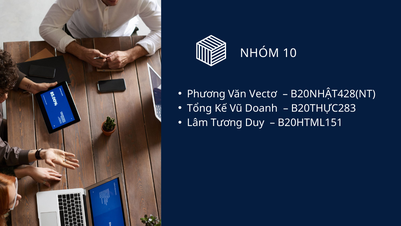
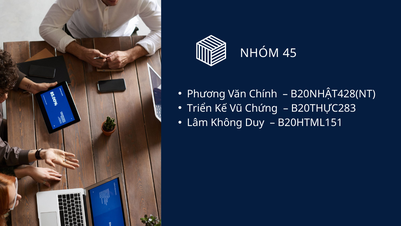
10: 10 -> 45 (290, 53)
Vectơ: Vectơ -> Chính (263, 94)
Tổng: Tổng -> Triển (199, 108)
Doanh: Doanh -> Chứng (261, 108)
Tương: Tương -> Không (227, 123)
